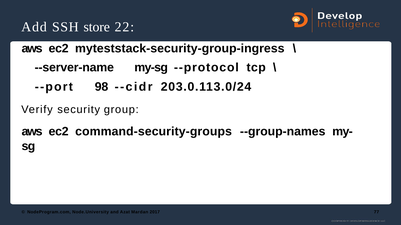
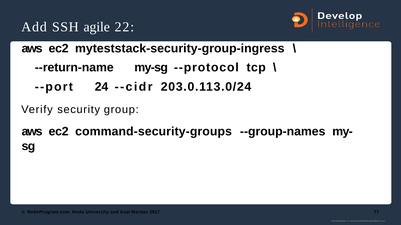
store: store -> agile (97, 27)
--server-name: --server-name -> --return-name (74, 68)
98: 98 -> 24 (102, 87)
